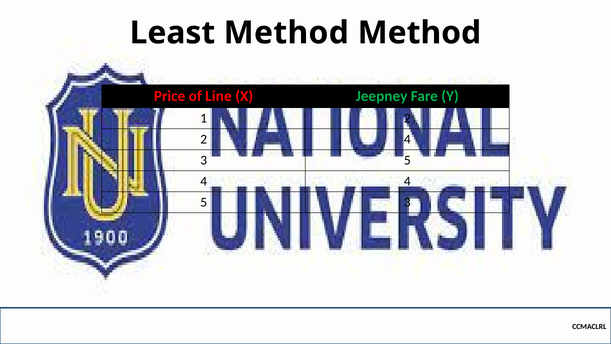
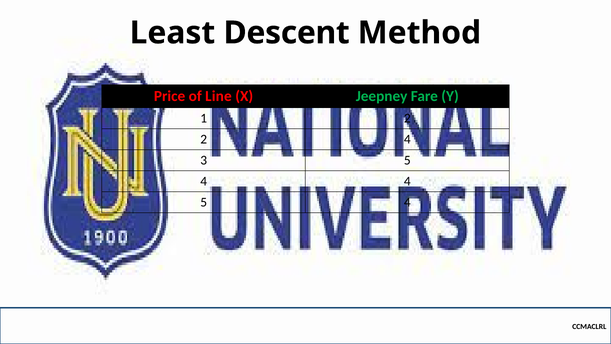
Least Method: Method -> Descent (287, 33)
3: 3 -> 4 (407, 202)
